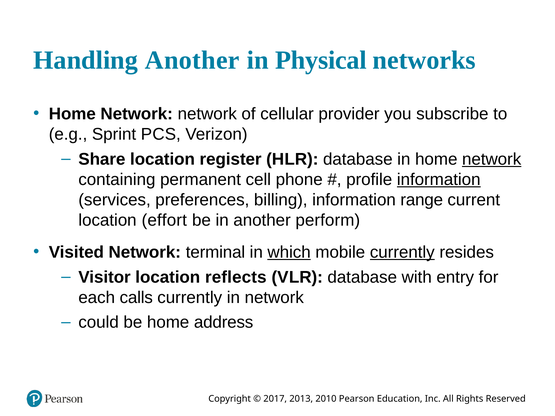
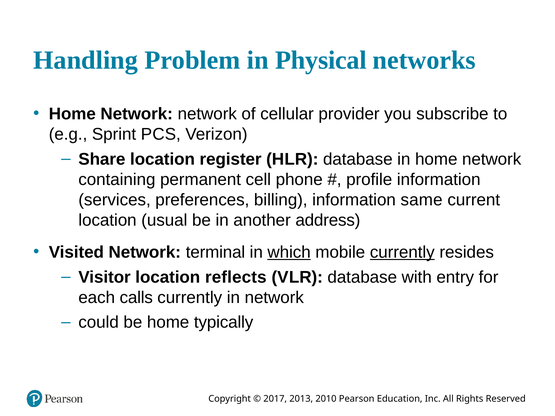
Handling Another: Another -> Problem (192, 60)
network underline: present -> none (492, 159)
information underline: present -> none (439, 180)
range: range -> same (422, 200)
effort: effort -> usual (164, 220)
perform: perform -> address (328, 220)
address: address -> typically (224, 323)
